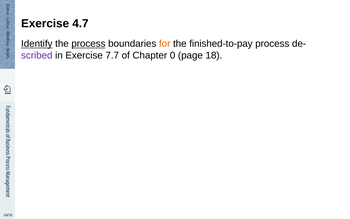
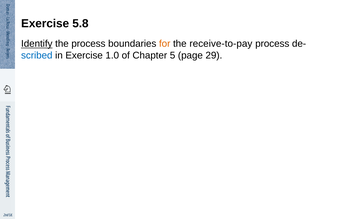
4.7: 4.7 -> 5.8 (80, 23)
process underline: present -> none (88, 44)
finished-to-pay: finished-to-pay -> receive-to-pay (221, 44)
scribed colour: purple -> blue (37, 55)
7.7: 7.7 -> 1.0 (112, 55)
0: 0 -> 5 (173, 55)
18: 18 -> 29 (214, 55)
